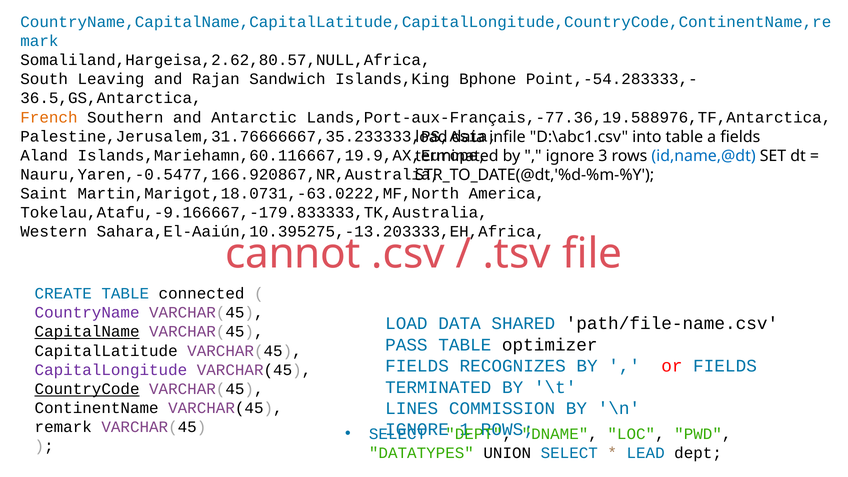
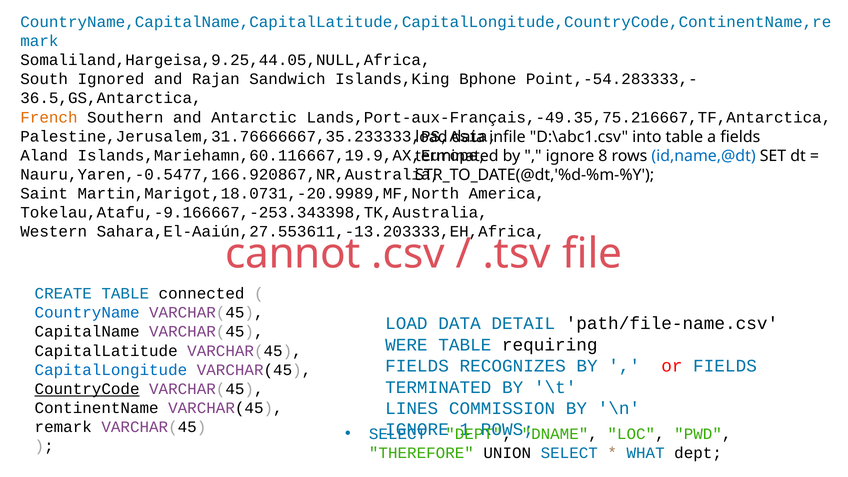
Somaliland,Hargeisa,2.62,80.57,NULL,Africa: Somaliland,Hargeisa,2.62,80.57,NULL,Africa -> Somaliland,Hargeisa,9.25,44.05,NULL,Africa (225, 60)
Leaving: Leaving -> Ignored (111, 79)
Lands,Port-aux-Français,-77.36,19.588976,TF,Antarctica: Lands,Port-aux-Français,-77.36,19.588976,TF,Antarctica -> Lands,Port-aux-Français,-49.35,75.216667,TF,Antarctica (569, 117)
3: 3 -> 8 (603, 156)
Martin,Marigot,18.0731,-63.0222,MF,North: Martin,Marigot,18.0731,-63.0222,MF,North -> Martin,Marigot,18.0731,-20.9989,MF,North (268, 194)
Tokelau,Atafu,-9.166667,-179.833333,TK,Australia: Tokelau,Atafu,-9.166667,-179.833333,TK,Australia -> Tokelau,Atafu,-9.166667,-253.343398,TK,Australia (254, 213)
Sahara,El-Aaiún,10.395275,-13.203333,EH,Africa: Sahara,El-Aaiún,10.395275,-13.203333,EH,Africa -> Sahara,El-Aaiún,27.553611,-13.203333,EH,Africa (321, 232)
CountryName colour: purple -> blue (87, 313)
SHARED: SHARED -> DETAIL (523, 324)
CapitalName underline: present -> none (87, 332)
PASS: PASS -> WERE (406, 345)
optimizer: optimizer -> requiring (550, 345)
CapitalLongitude colour: purple -> blue (111, 370)
DATATYPES: DATATYPES -> THEREFORE (421, 453)
LEAD: LEAD -> WHAT (646, 453)
